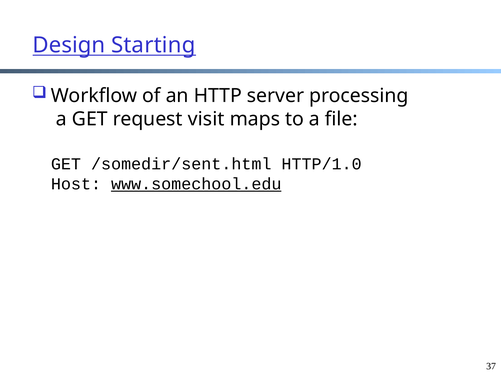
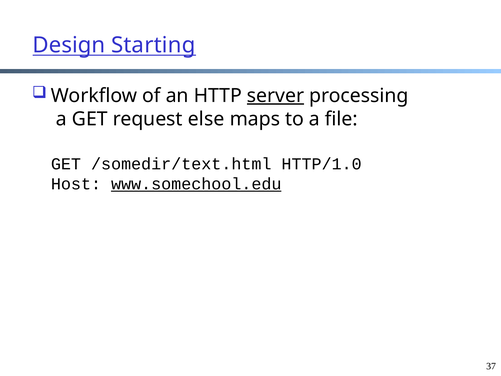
server underline: none -> present (276, 96)
visit: visit -> else (206, 119)
/somedir/sent.html: /somedir/sent.html -> /somedir/text.html (181, 164)
